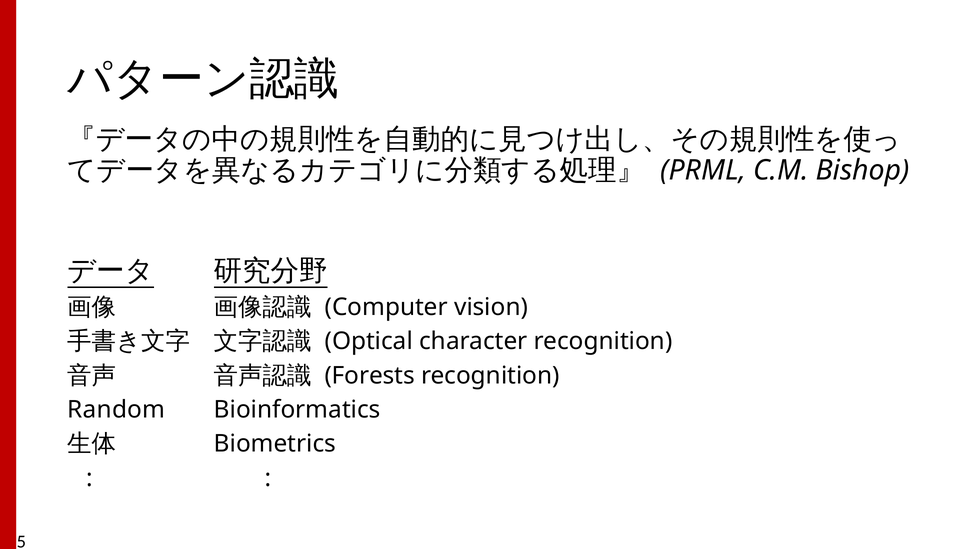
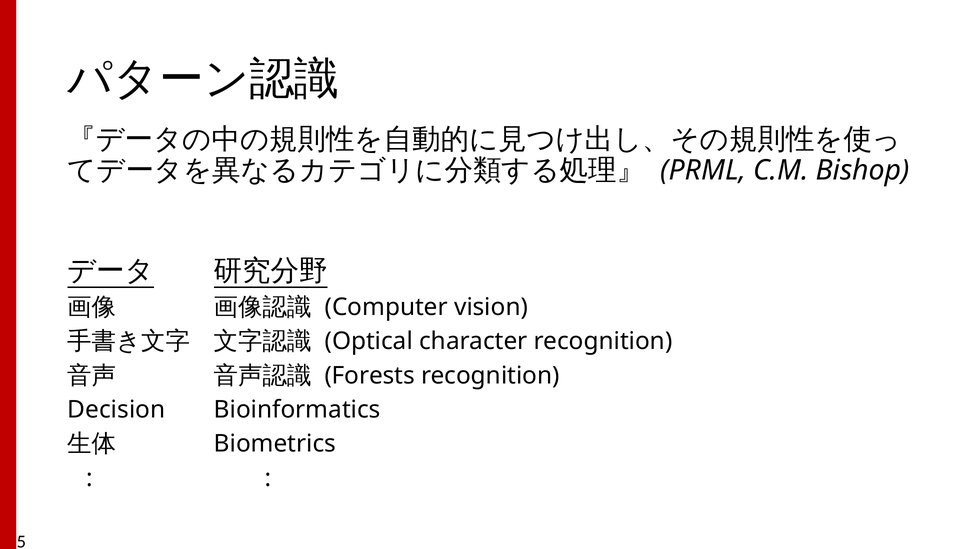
Random: Random -> Decision (116, 410)
